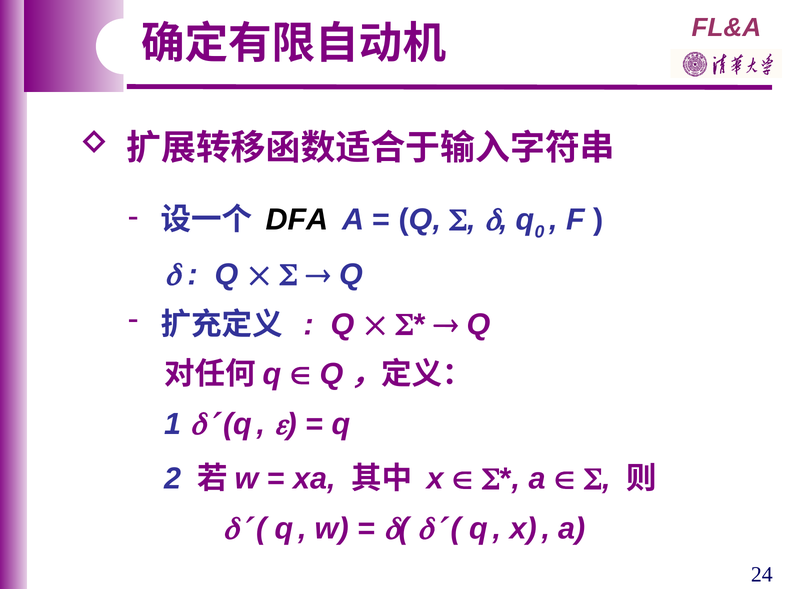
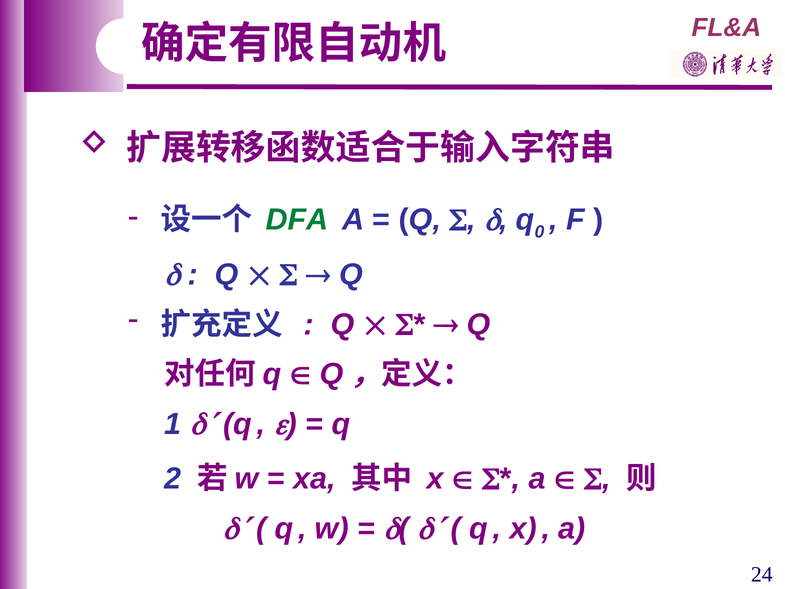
DFA colour: black -> green (297, 220)
